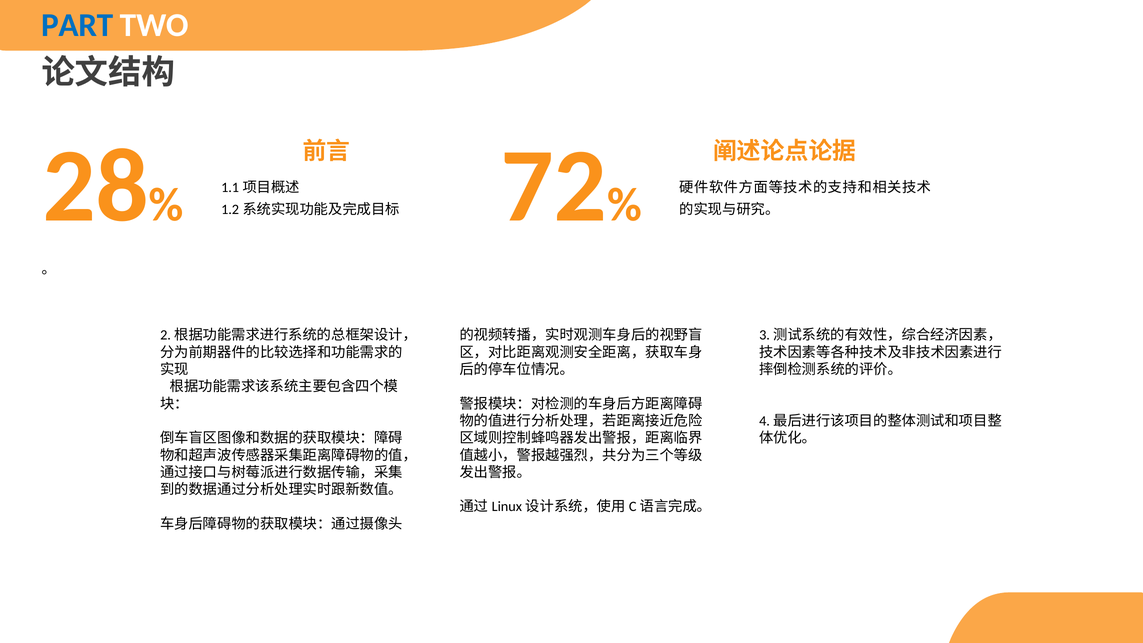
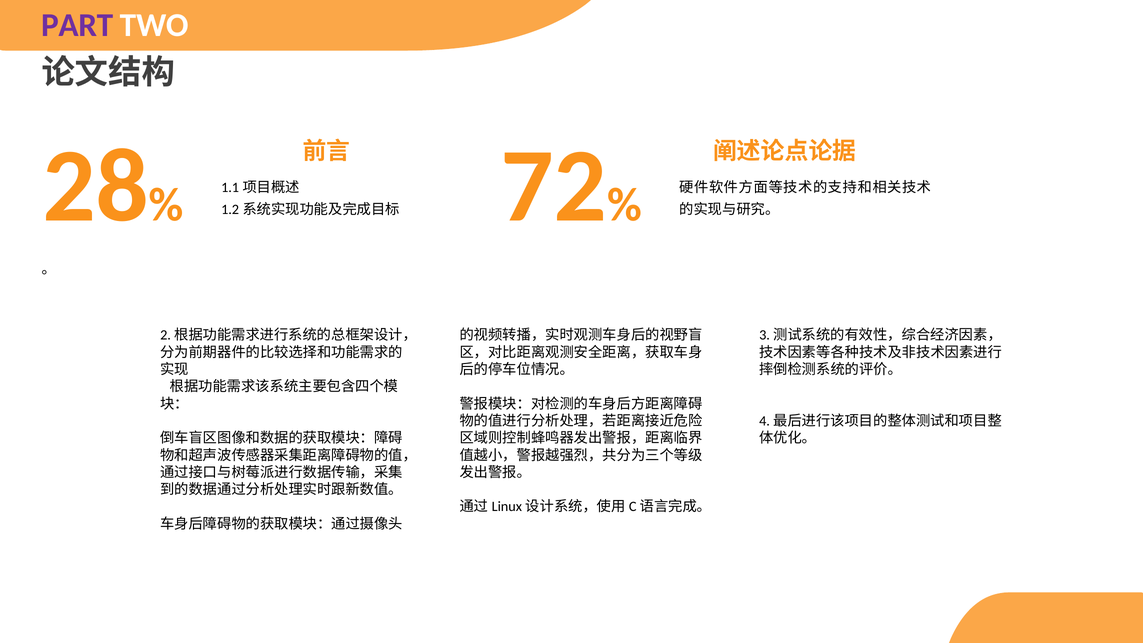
PART colour: blue -> purple (77, 25)
